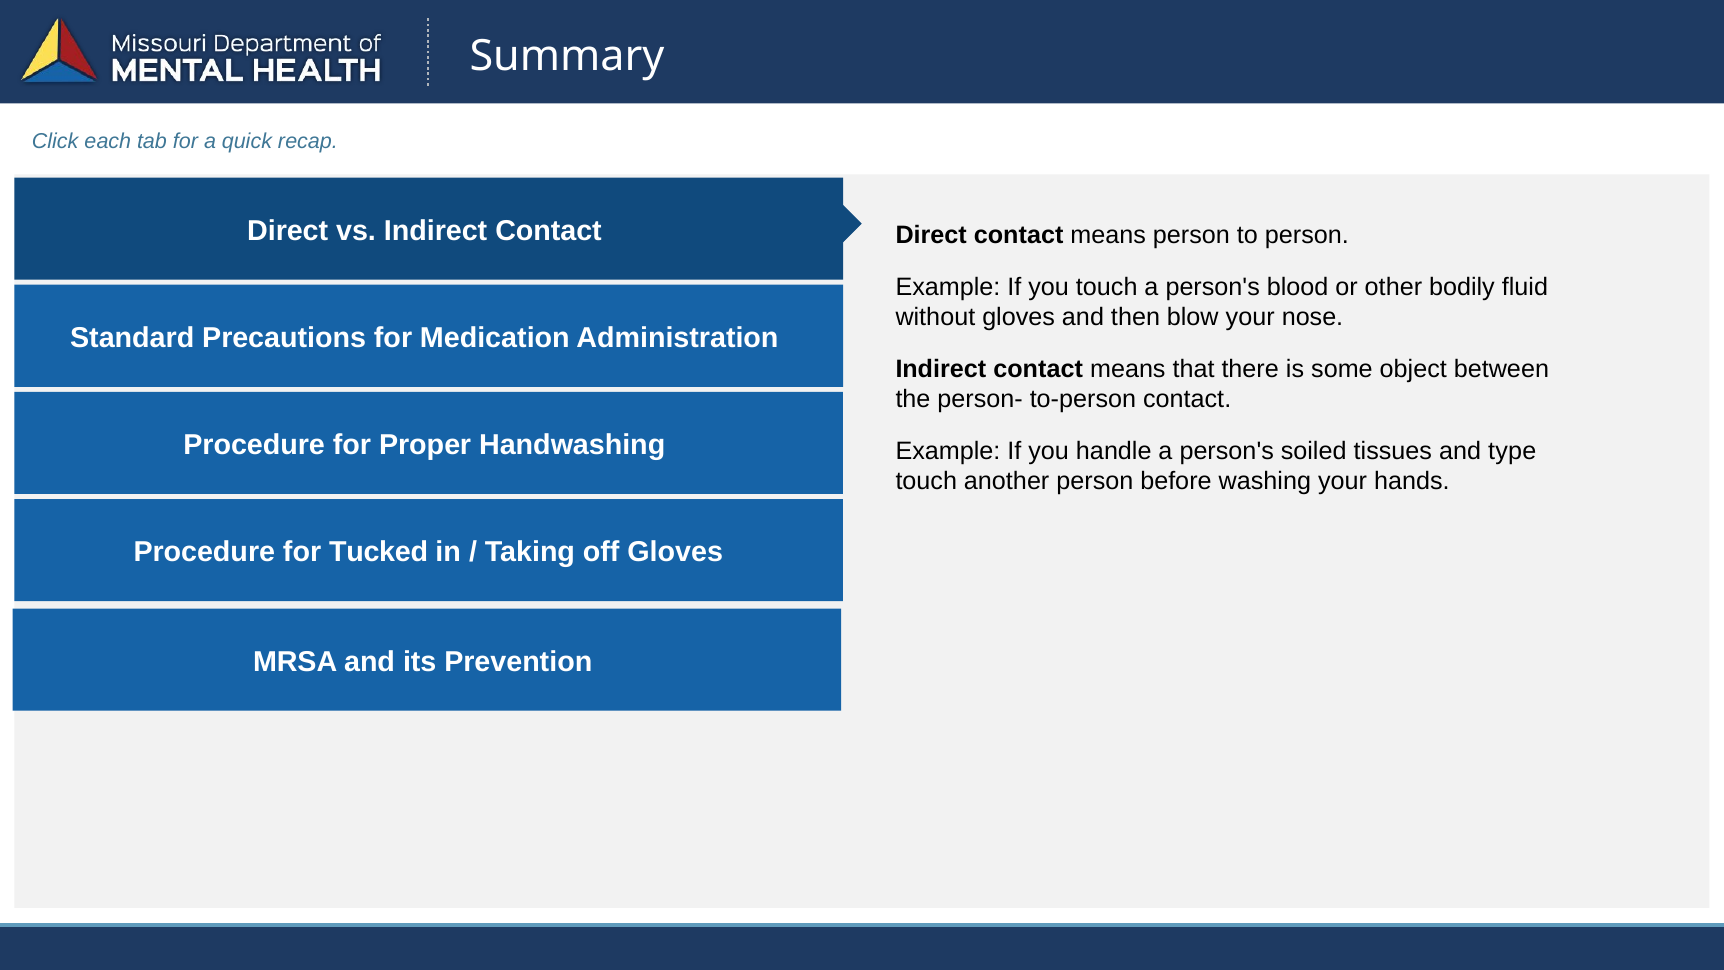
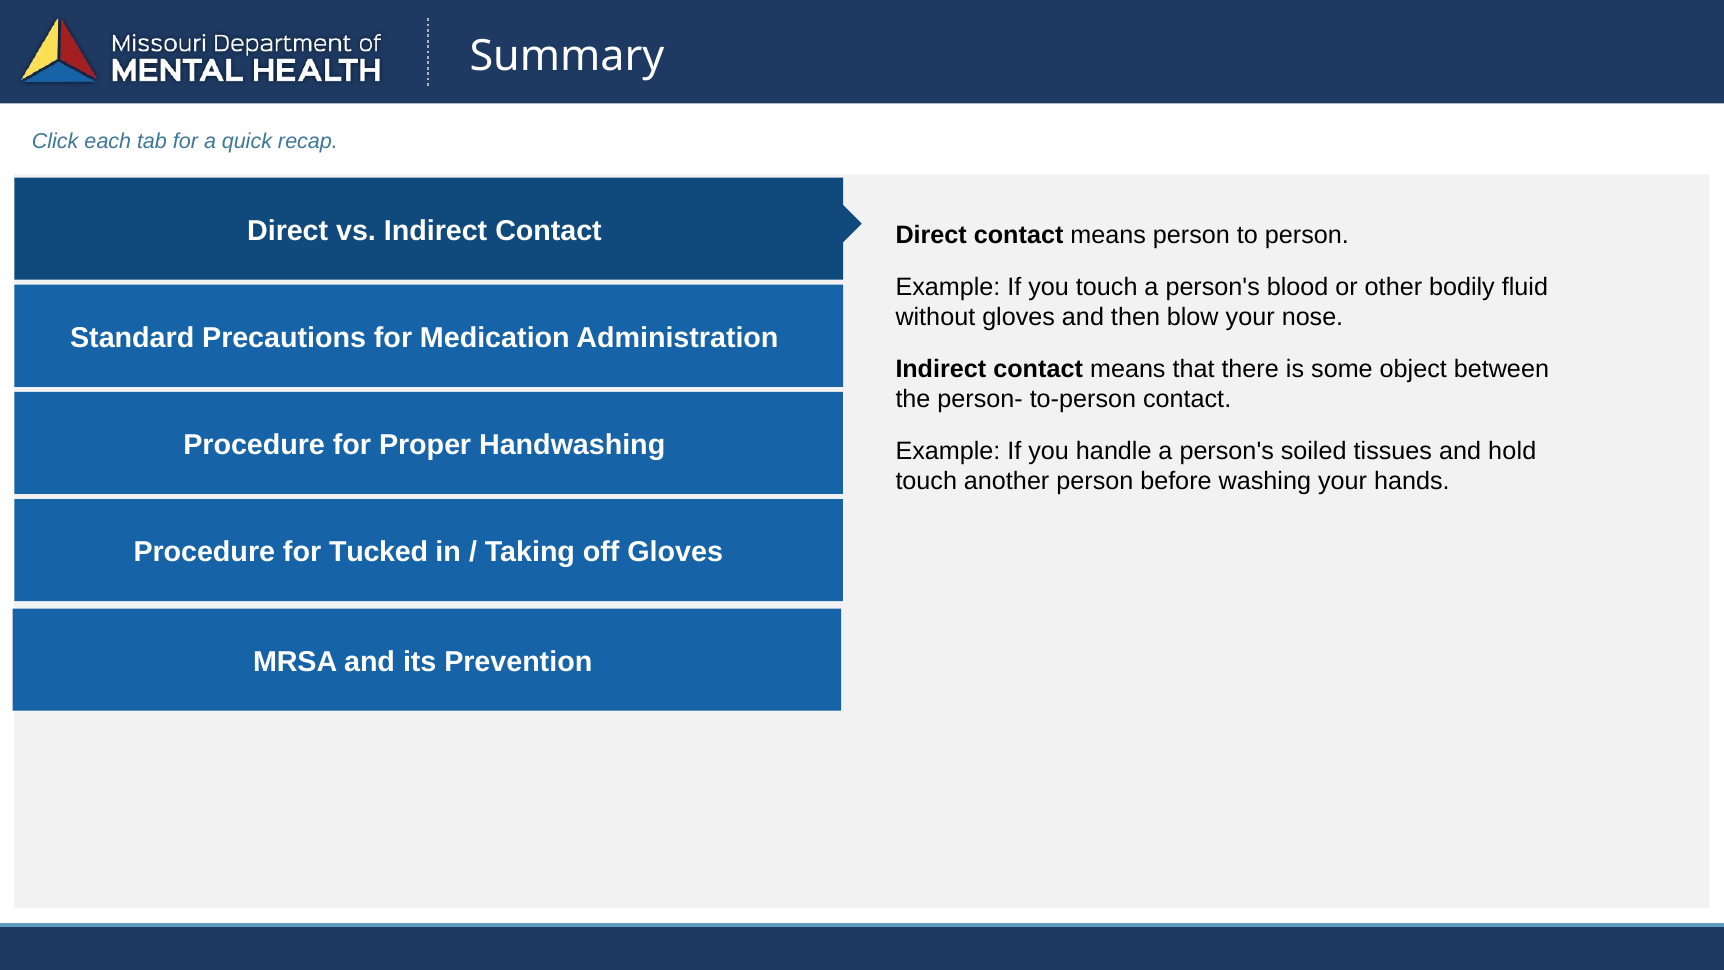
type: type -> hold (1512, 451)
